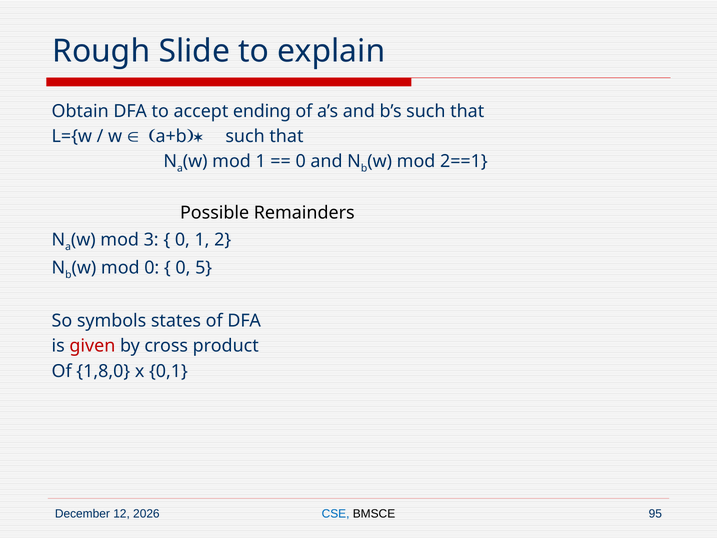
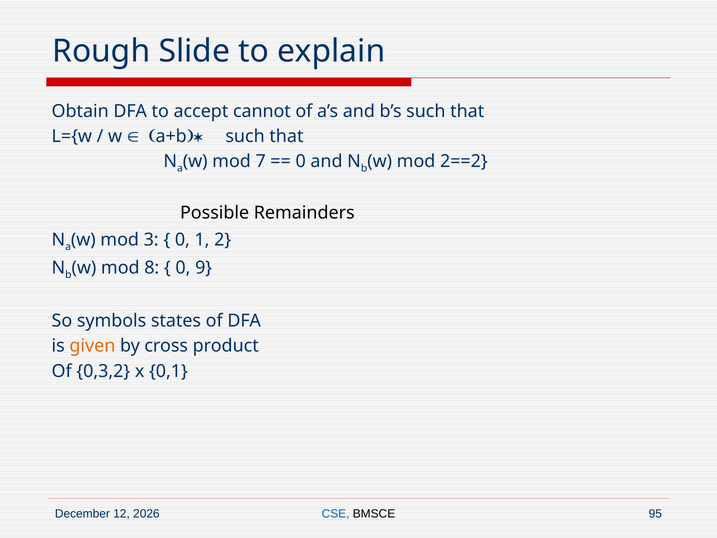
ending: ending -> cannot (262, 111)
mod 1: 1 -> 7 (261, 161)
2==1: 2==1 -> 2==2 (464, 161)
mod 0: 0 -> 8 (152, 268)
5: 5 -> 9 (204, 268)
given colour: red -> orange (92, 346)
1,8,0: 1,8,0 -> 0,3,2 (103, 371)
